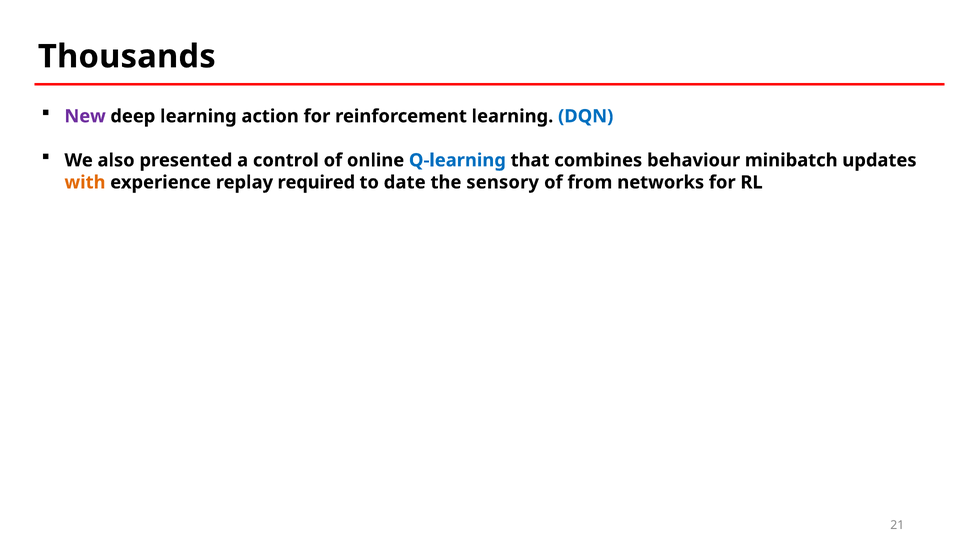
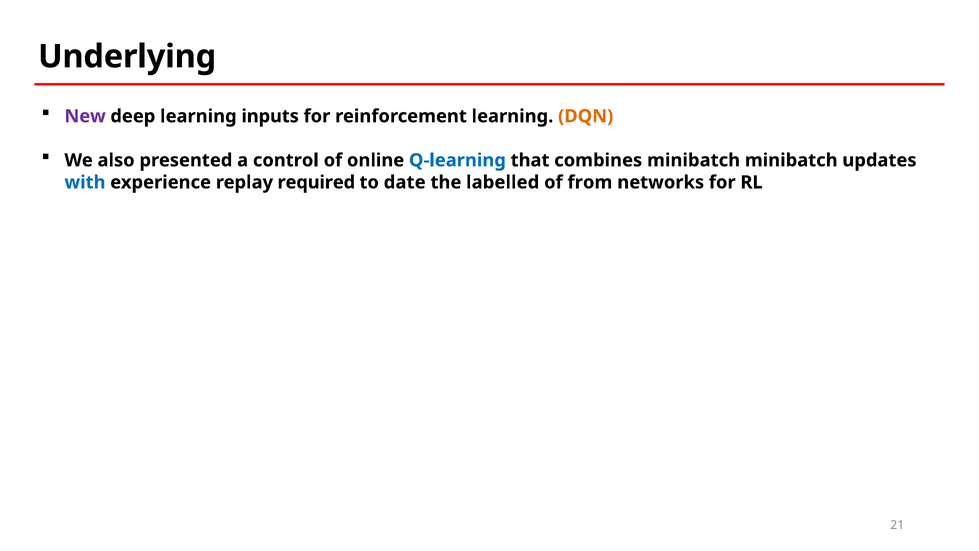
Thousands: Thousands -> Underlying (127, 57)
action: action -> inputs (270, 116)
DQN colour: blue -> orange (586, 116)
combines behaviour: behaviour -> minibatch (694, 160)
with colour: orange -> blue (85, 182)
sensory: sensory -> labelled (503, 182)
